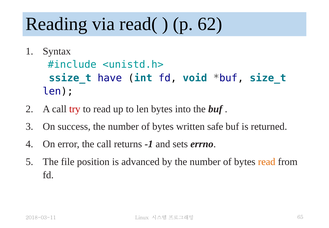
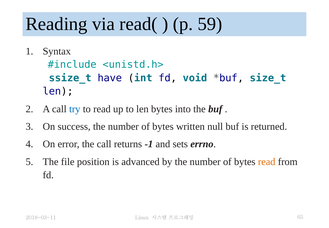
62: 62 -> 59 (210, 24)
try colour: red -> blue (75, 109)
safe: safe -> null (215, 126)
